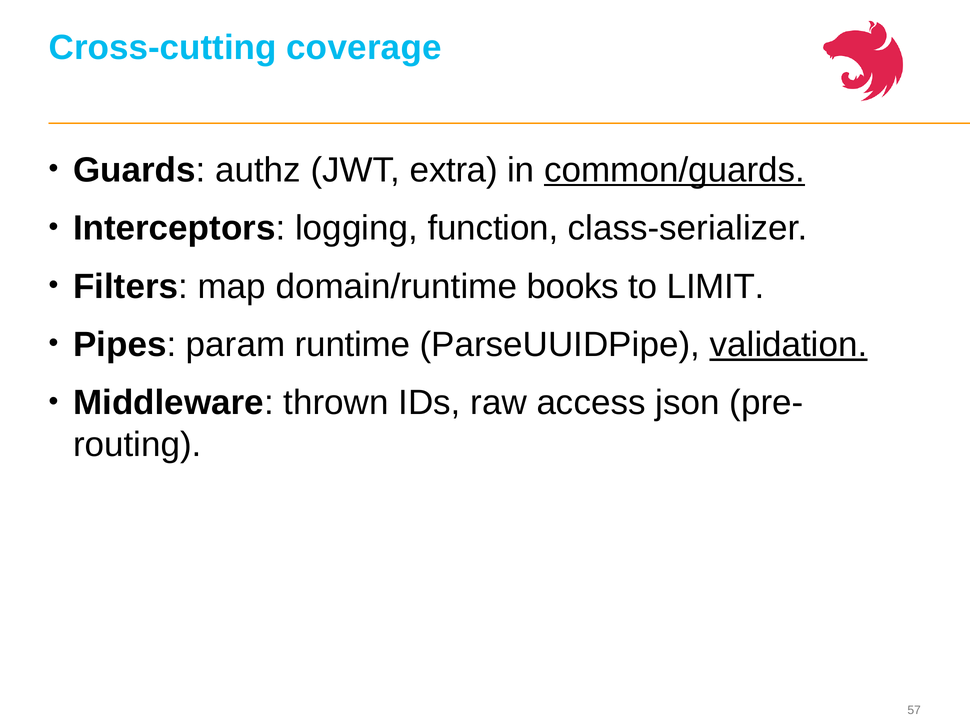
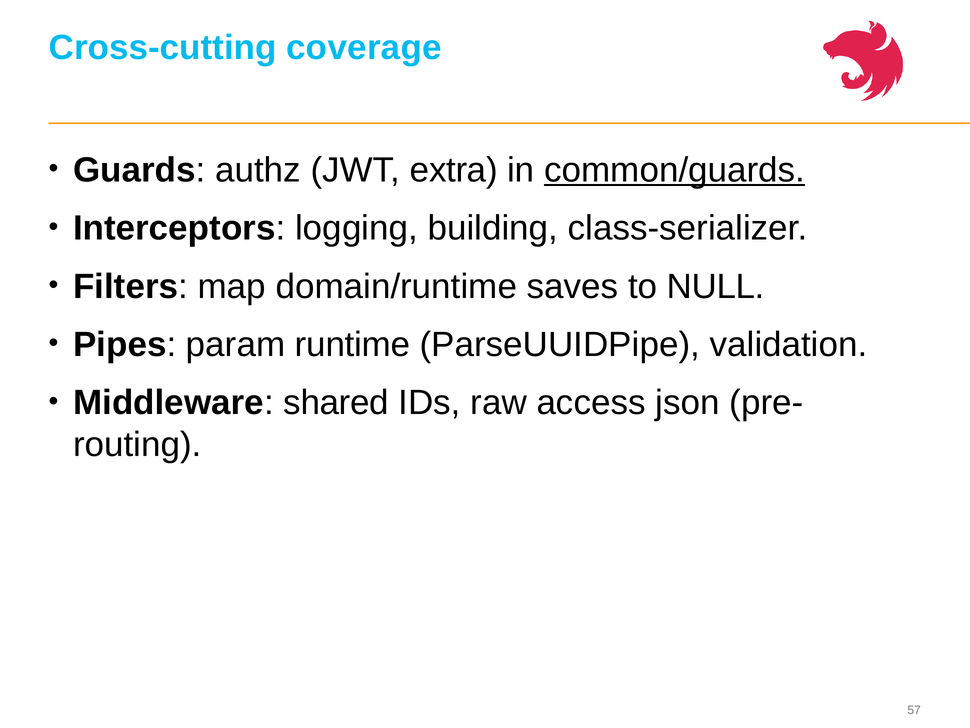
function: function -> building (493, 228)
books: books -> saves (573, 286)
LIMIT: LIMIT -> NULL (716, 286)
validation underline: present -> none (789, 344)
thrown: thrown -> shared (336, 403)
